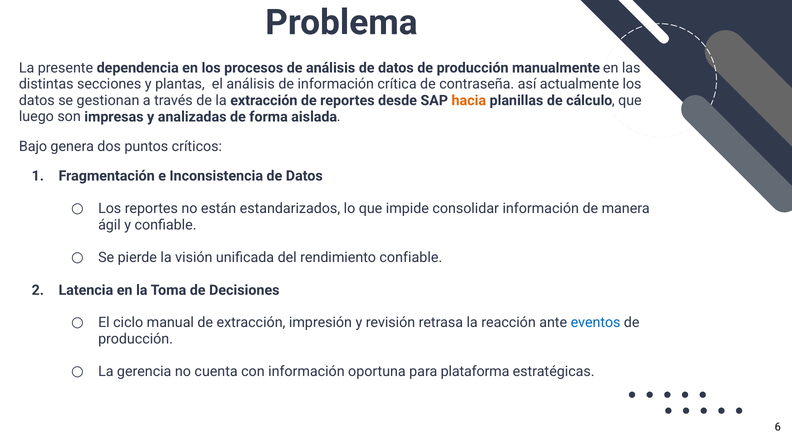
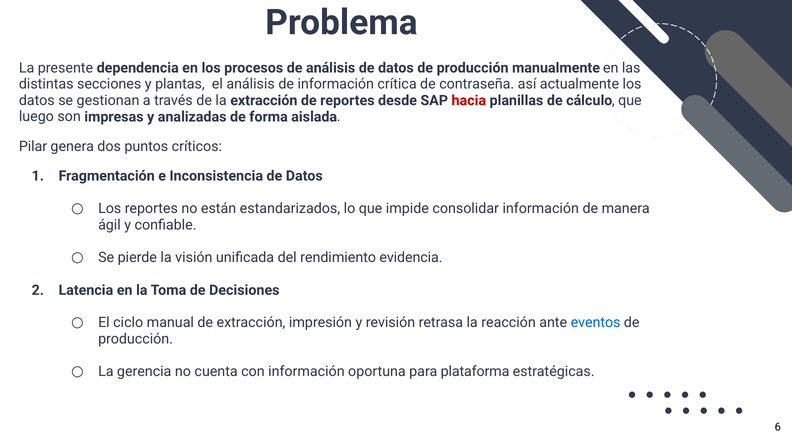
hacia colour: orange -> red (469, 100)
Bajo: Bajo -> Pilar (33, 146)
rendimiento confiable: confiable -> evidencia (411, 257)
